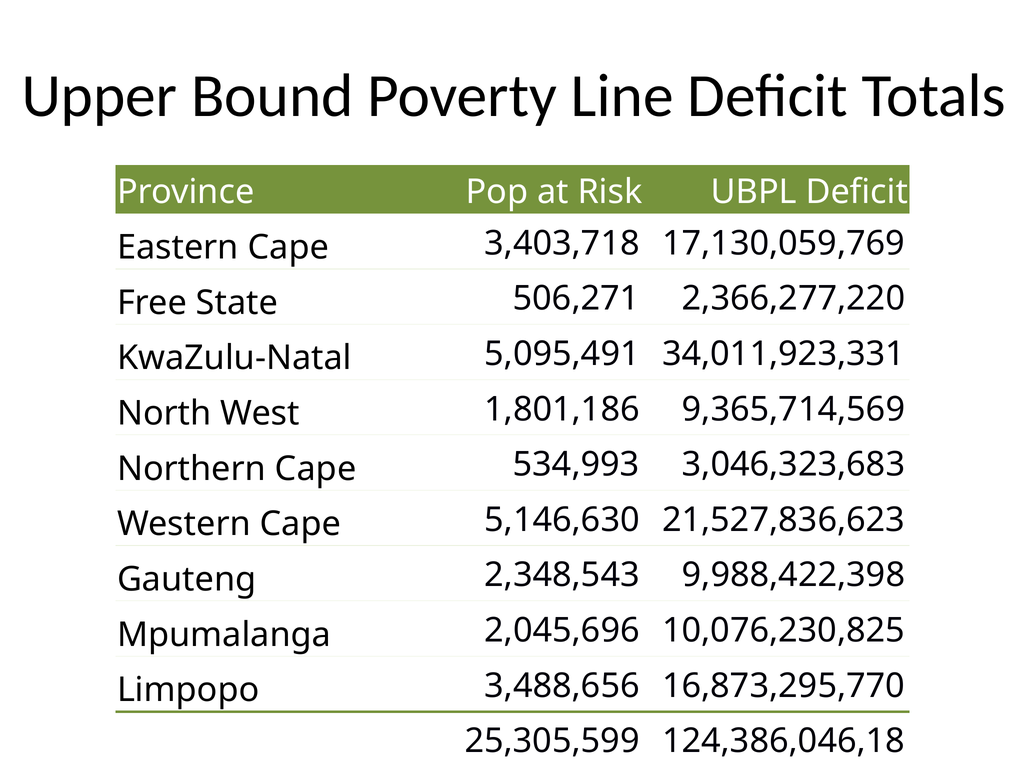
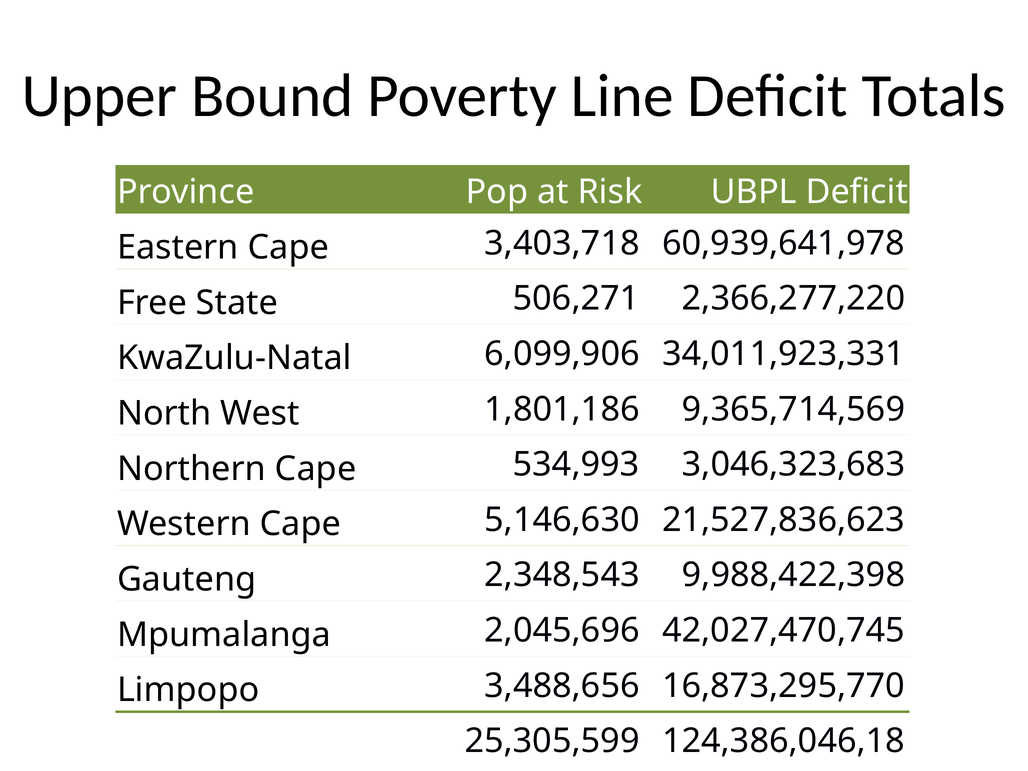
17,130,059,769: 17,130,059,769 -> 60,939,641,978 (784, 243)
5,095,491: 5,095,491 -> 6,099,906 (562, 354)
10,076,230,825: 10,076,230,825 -> 42,027,470,745 (784, 630)
